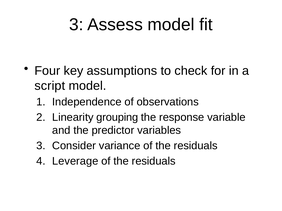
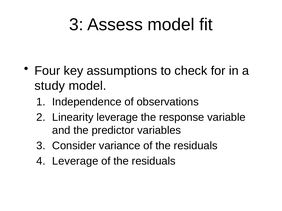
script: script -> study (50, 86)
Linearity grouping: grouping -> leverage (117, 118)
